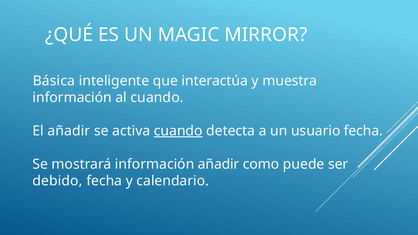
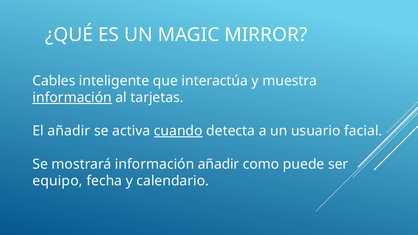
Básica: Básica -> Cables (54, 81)
información underline: none -> present (72, 98)
al cuando: cuando -> tarjetas (157, 98)
usuario fecha: fecha -> facial (363, 131)
debido: debido -> equipo (58, 181)
